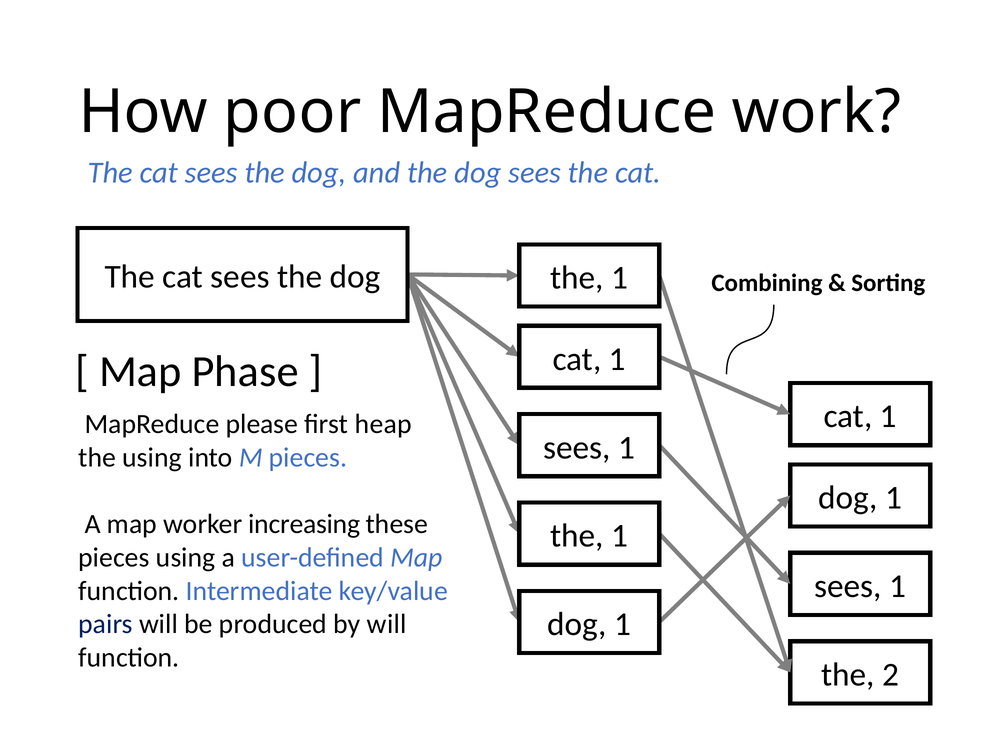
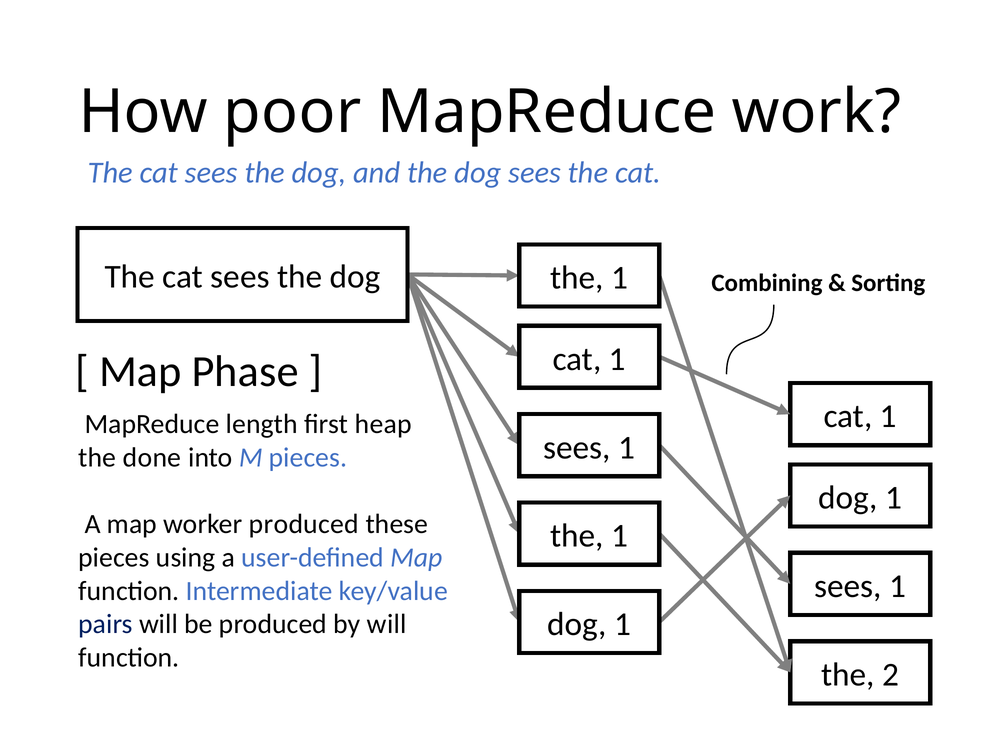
please: please -> length (262, 424)
the using: using -> done (152, 457)
worker increasing: increasing -> produced (304, 524)
